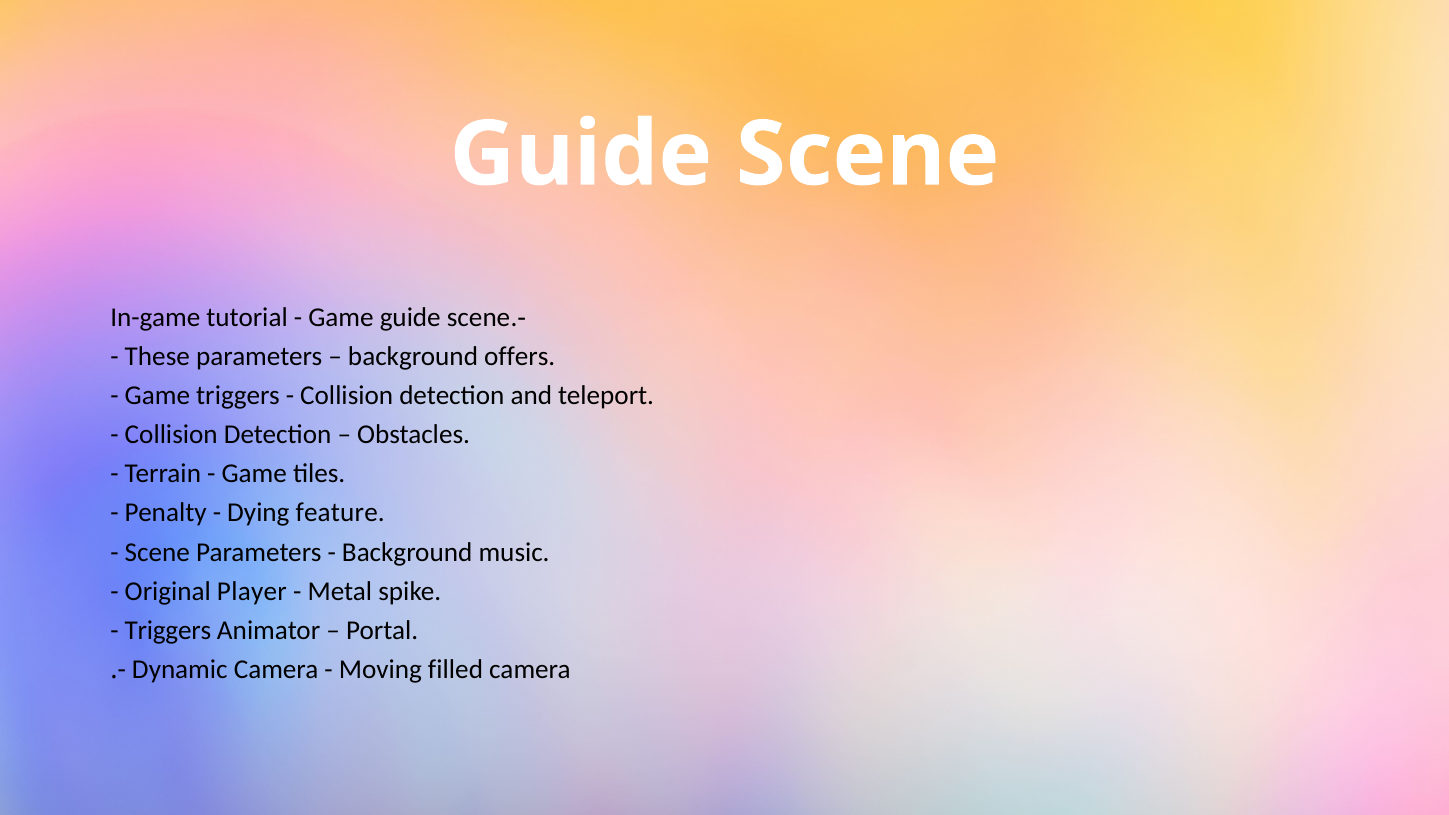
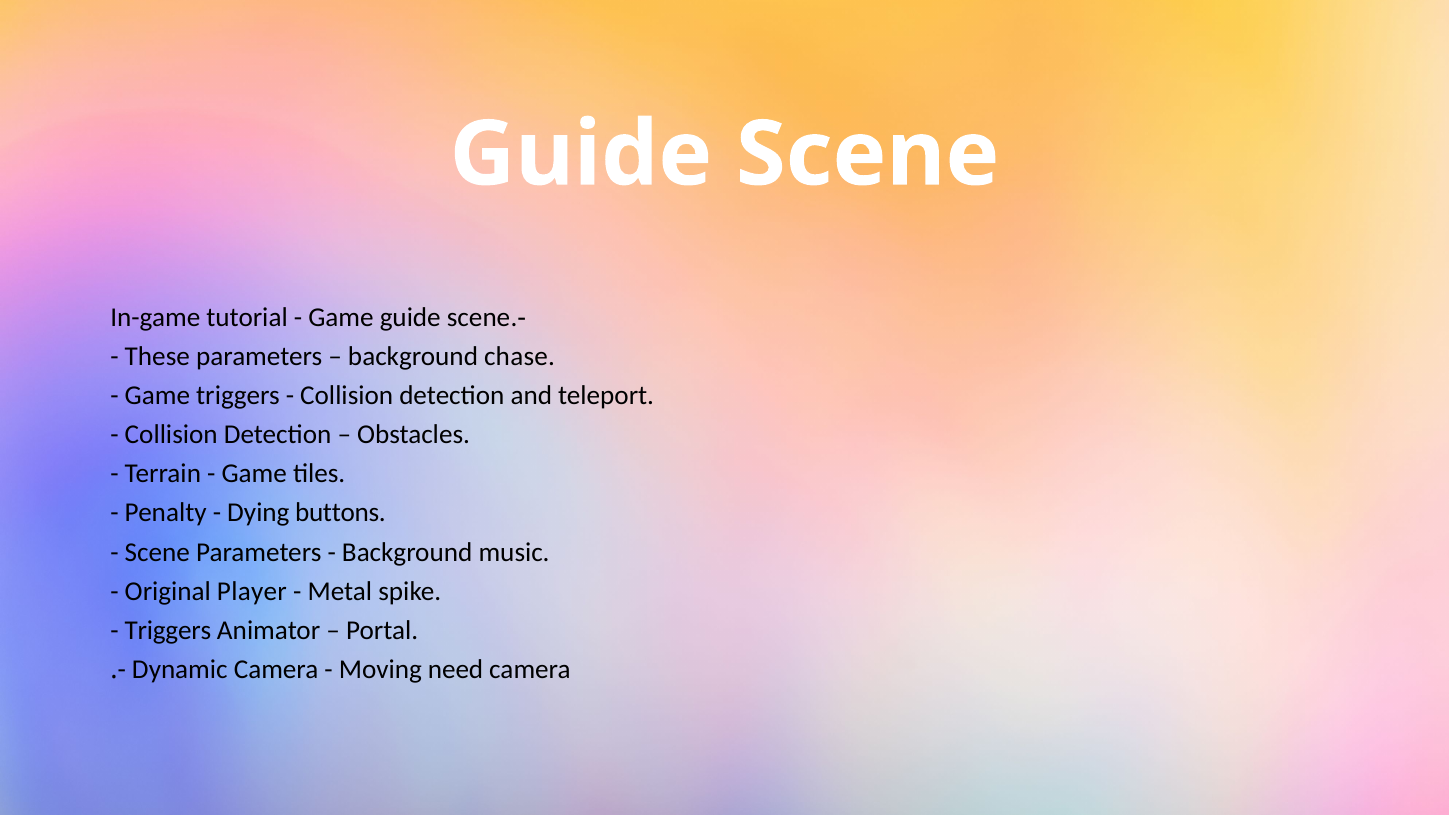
offers: offers -> chase (520, 357)
feature: feature -> buttons (340, 513)
filled: filled -> need (456, 669)
